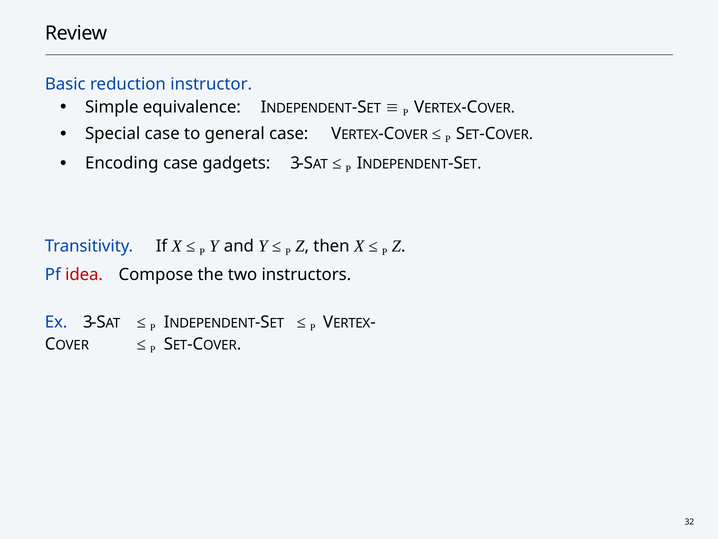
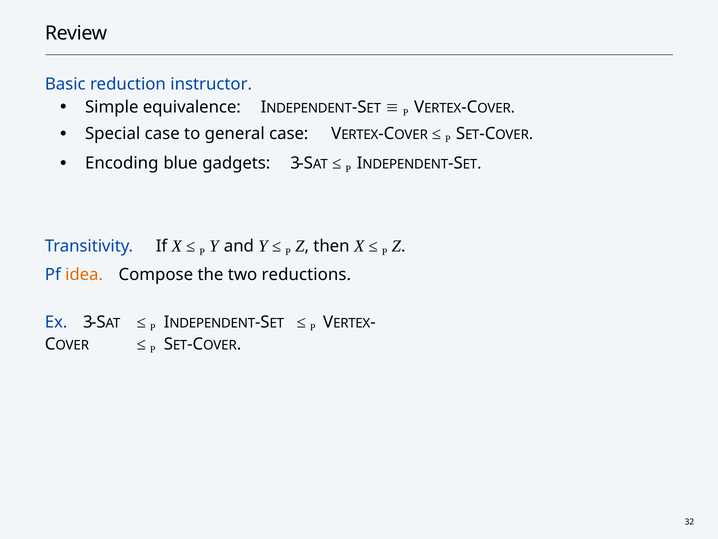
case: case -> blue (180, 163)
idea colour: red -> orange (84, 274)
instructors: instructors -> reductions (306, 274)
